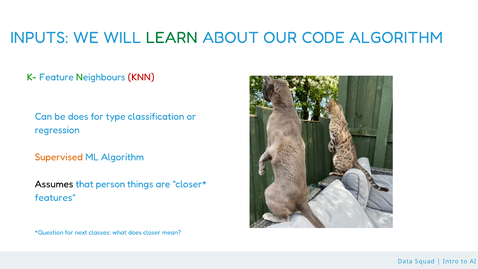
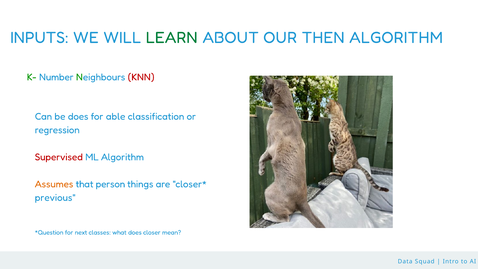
CODE: CODE -> THEN (323, 38)
Feature: Feature -> Number (56, 77)
type: type -> able (116, 116)
Supervised colour: orange -> red (59, 157)
Assumes colour: black -> orange (54, 184)
features: features -> previous (55, 198)
